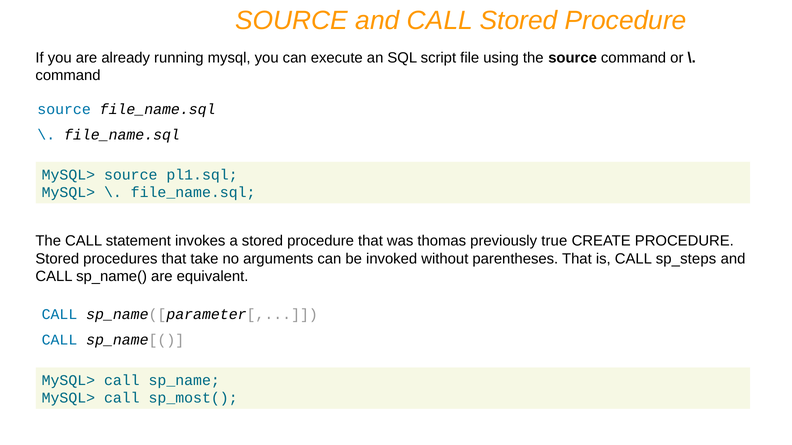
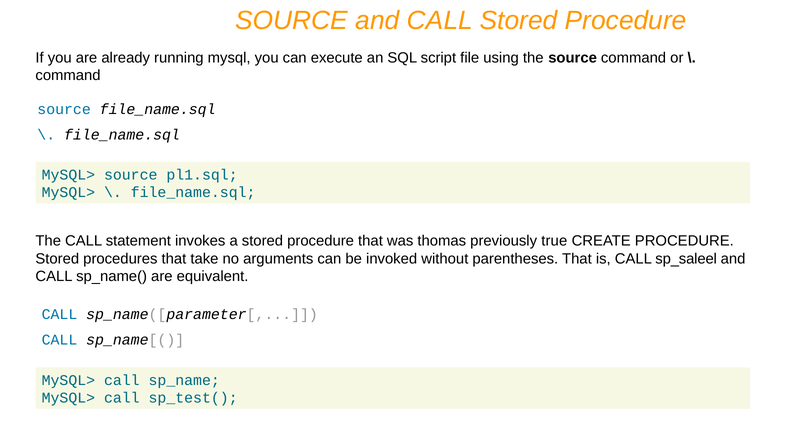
sp_steps: sp_steps -> sp_saleel (686, 259)
sp_most(: sp_most( -> sp_test( (193, 399)
